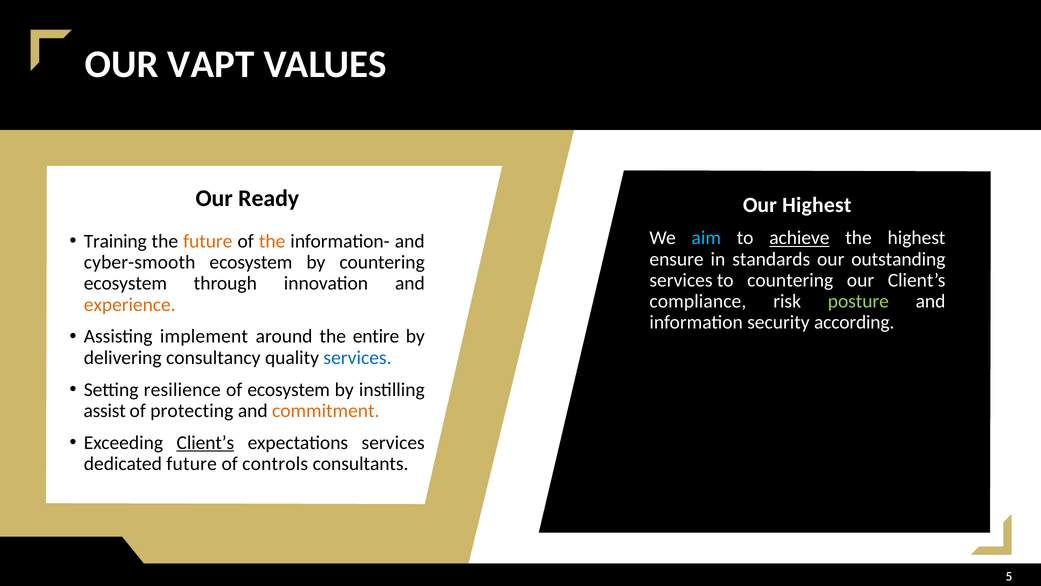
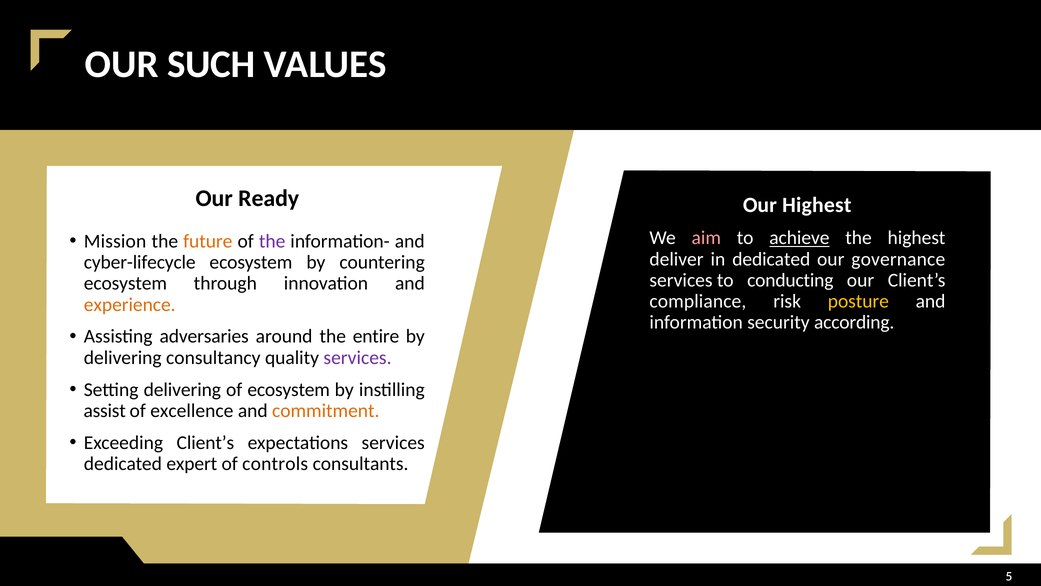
VAPT: VAPT -> SUCH (211, 64)
aim colour: light blue -> pink (706, 238)
Training: Training -> Mission (115, 241)
the colour: orange -> purple (272, 241)
ensure: ensure -> deliver (677, 259)
in standards: standards -> dedicated (771, 259)
outstanding: outstanding -> governance (898, 259)
cyber-smooth: cyber-smooth -> cyber-lifecycle (140, 262)
to countering: countering -> conducting (790, 280)
posture colour: light green -> yellow (858, 301)
implement: implement -> adversaries (204, 336)
services colour: blue -> purple (358, 357)
Setting resilience: resilience -> delivering (182, 389)
protecting: protecting -> excellence (192, 410)
Client’s underline: present -> none (205, 442)
dedicated future: future -> expert (192, 463)
